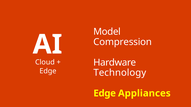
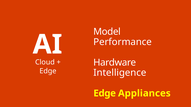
Compression: Compression -> Performance (123, 42)
Technology: Technology -> Intelligence (120, 73)
